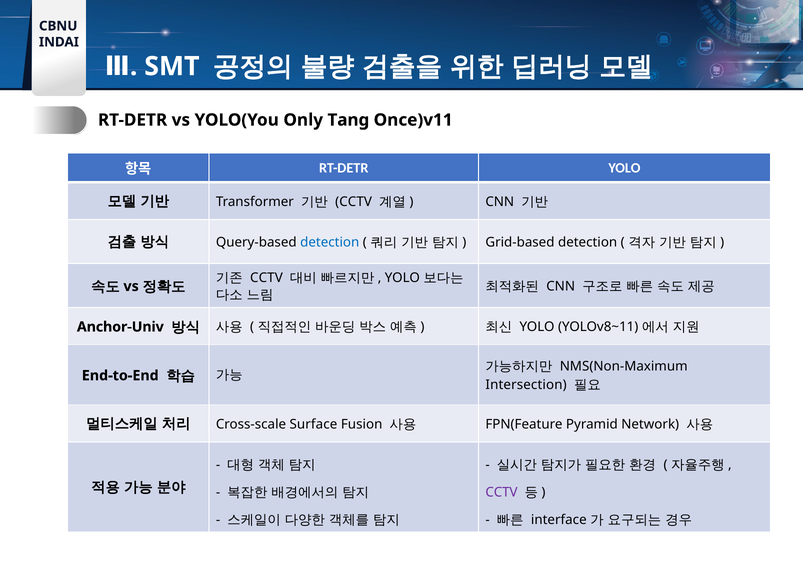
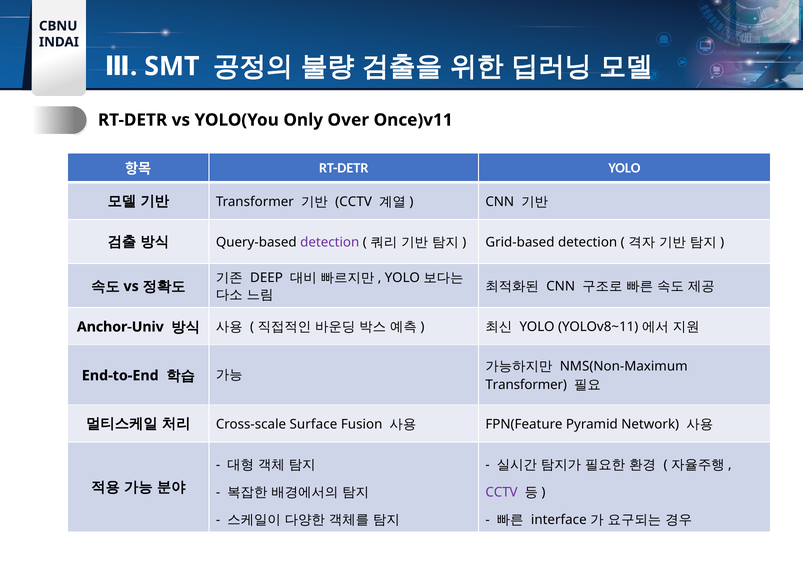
Tang: Tang -> Over (348, 120)
detection colour: blue -> purple (330, 242)
CCTV: CCTV -> DEEP (266, 278)
Intersection: Intersection -> Transformer (526, 384)
